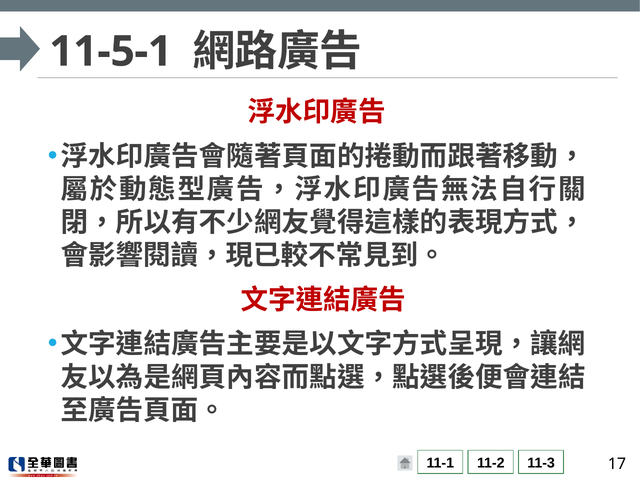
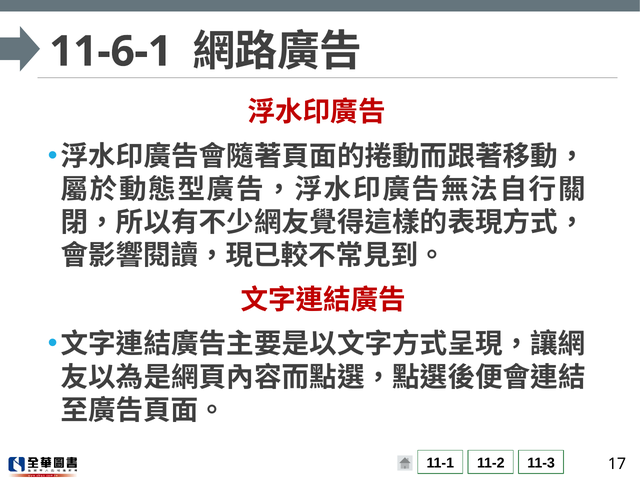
11-5-1: 11-5-1 -> 11-6-1 (111, 52)
